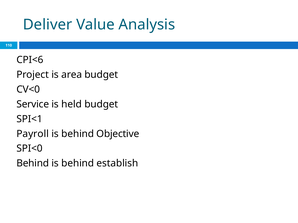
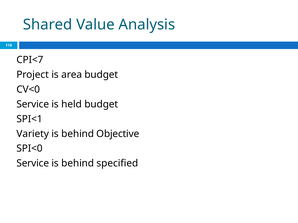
Deliver: Deliver -> Shared (48, 25)
CPI<6: CPI<6 -> CPI<7 (30, 60)
Payroll: Payroll -> Variety (33, 134)
Behind: Behind -> Service (33, 164)
establish: establish -> specified (117, 164)
